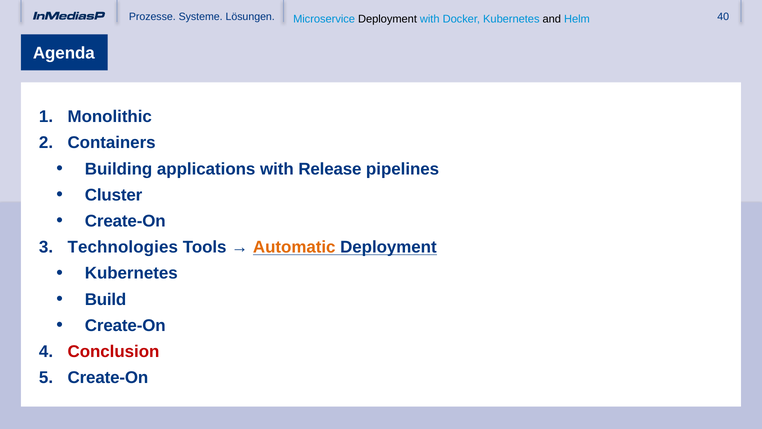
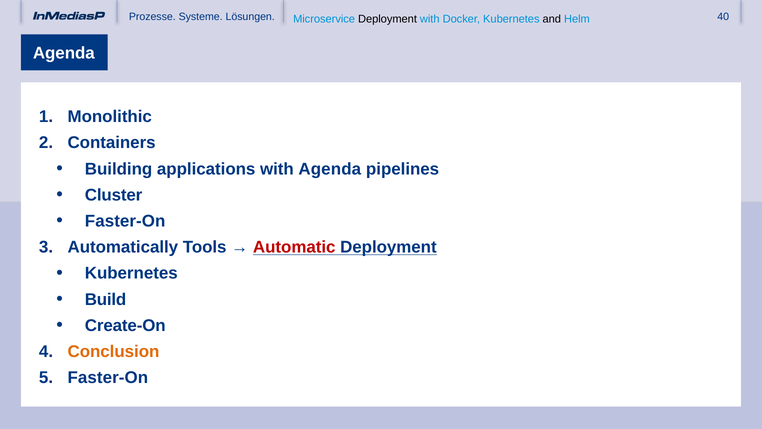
with Release: Release -> Agenda (330, 169)
Create-On: Create-On -> Faster-On (125, 221)
Technologies: Technologies -> Automatically (123, 247)
Automatic colour: orange -> red (294, 247)
Conclusion colour: red -> orange (113, 351)
Create-On: Create-On -> Faster-On (108, 377)
